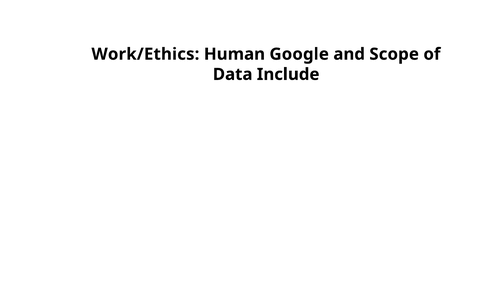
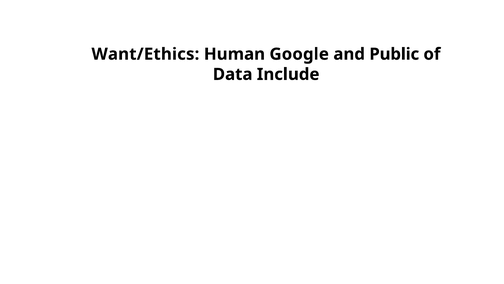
Work/Ethics: Work/Ethics -> Want/Ethics (145, 54)
Scope: Scope -> Public (394, 54)
